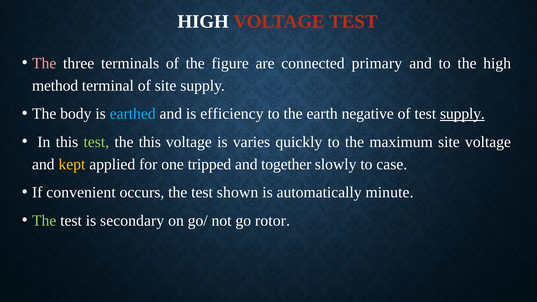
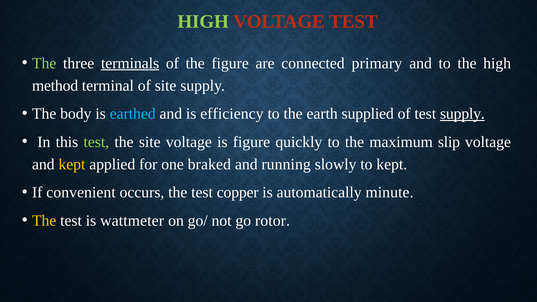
HIGH colour: white -> light green (203, 22)
The colour: pink -> light green (44, 63)
terminals underline: none -> present (130, 63)
negative: negative -> supplied (368, 114)
the this: this -> site (150, 142)
is varies: varies -> figure (251, 142)
maximum site: site -> slip (449, 142)
tripped: tripped -> braked (209, 164)
together: together -> running (286, 164)
to case: case -> kept (392, 164)
shown: shown -> copper (238, 192)
The colour: light green -> yellow (44, 221)
secondary: secondary -> wattmeter (132, 221)
